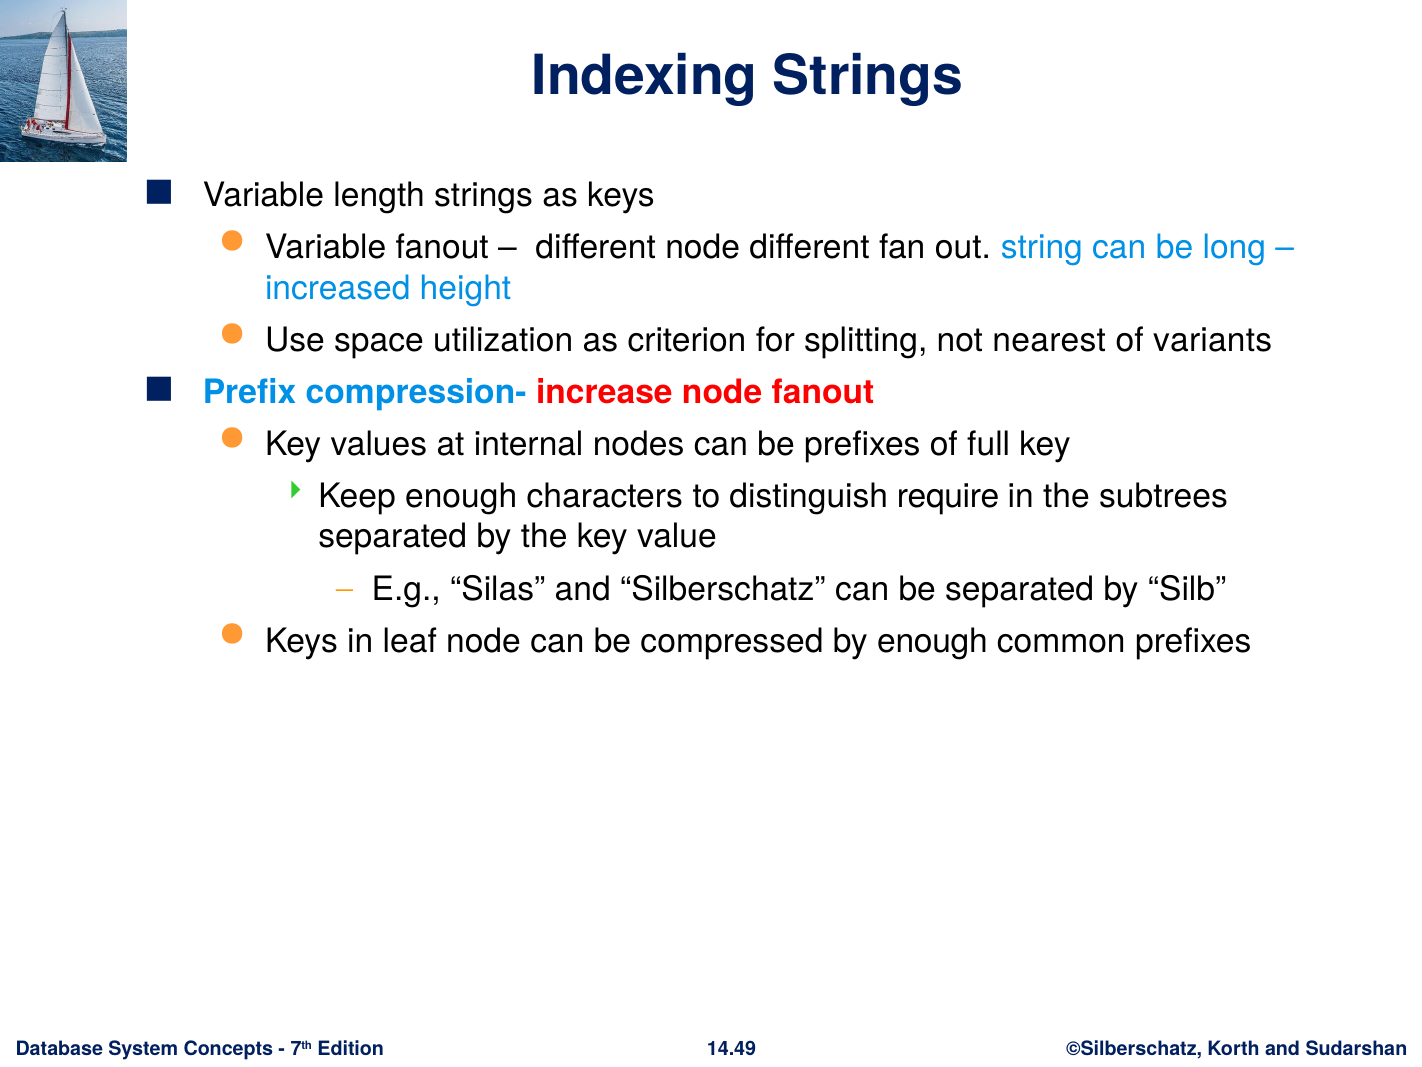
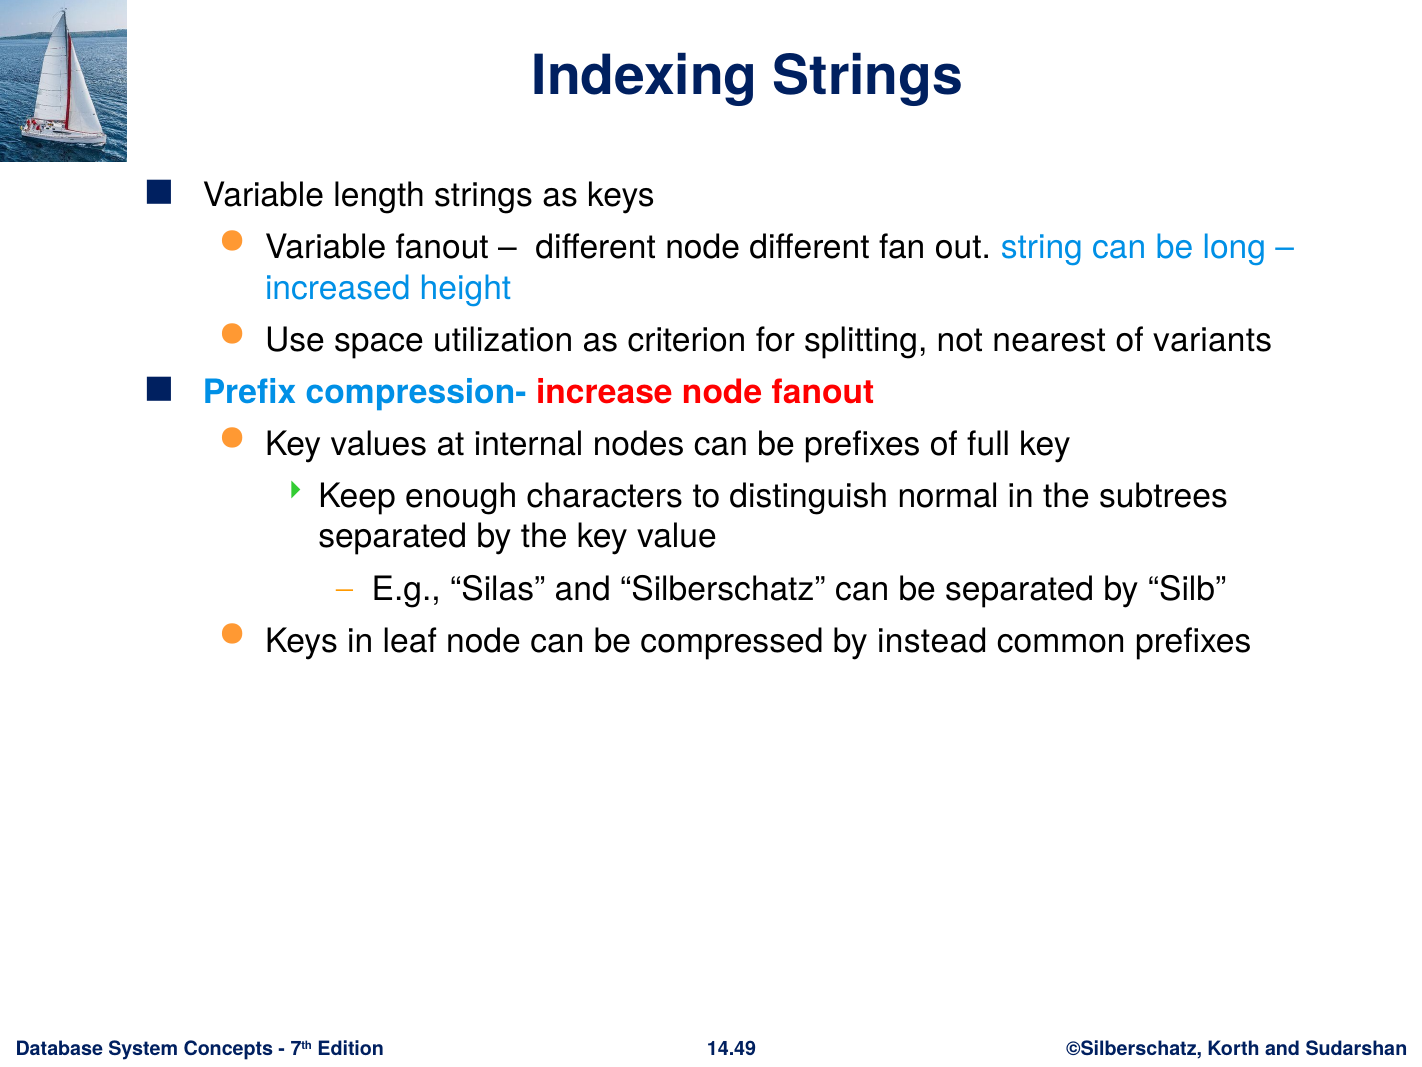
require: require -> normal (948, 496)
by enough: enough -> instead (932, 641)
